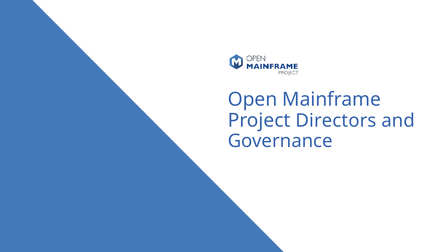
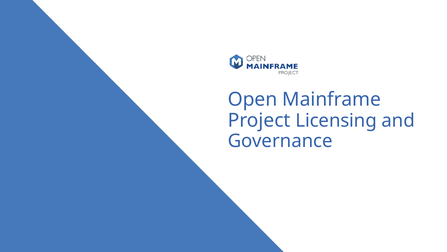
Directors: Directors -> Licensing (336, 120)
